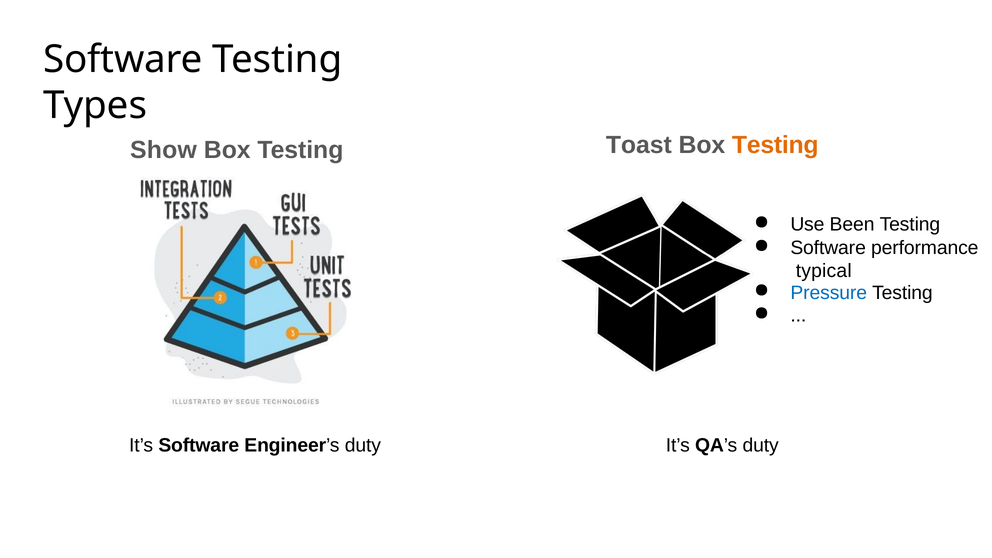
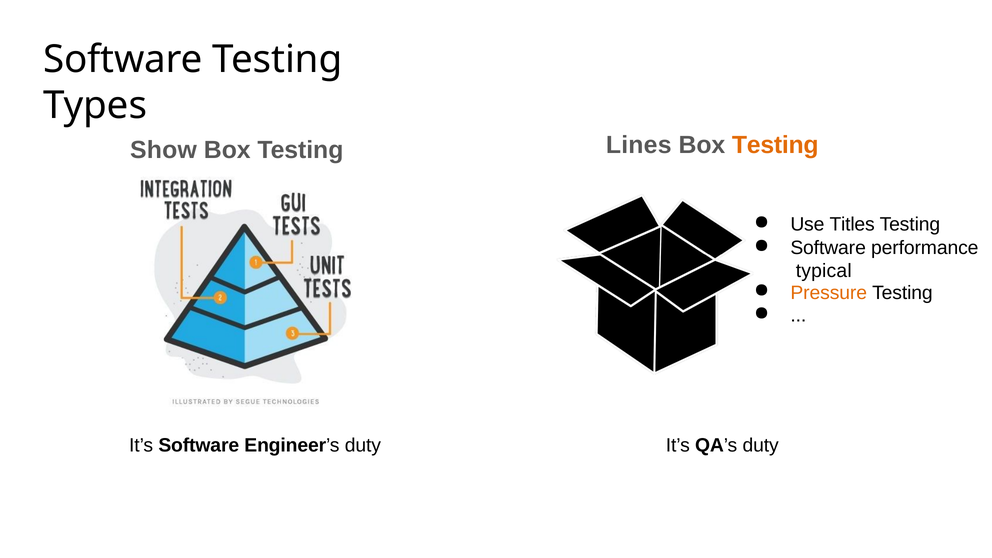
Toast: Toast -> Lines (639, 145)
Been: Been -> Titles (852, 224)
Pressure colour: blue -> orange (829, 293)
